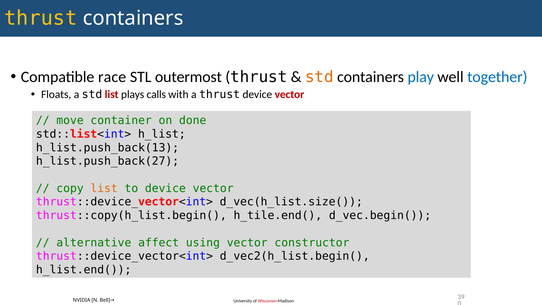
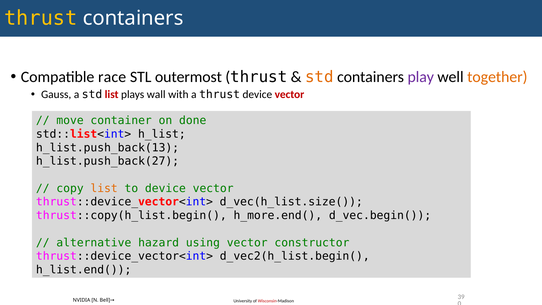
play colour: blue -> purple (421, 77)
together colour: blue -> orange (497, 77)
Floats: Floats -> Gauss (56, 94)
calls: calls -> wall (156, 94)
h_tile.end(: h_tile.end( -> h_more.end( (278, 215)
affect: affect -> hazard (159, 243)
